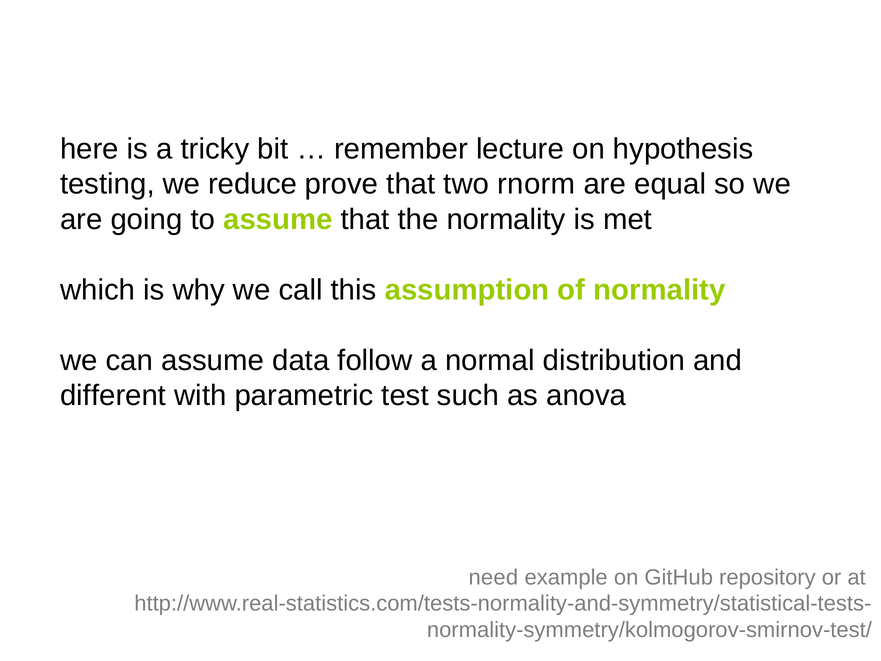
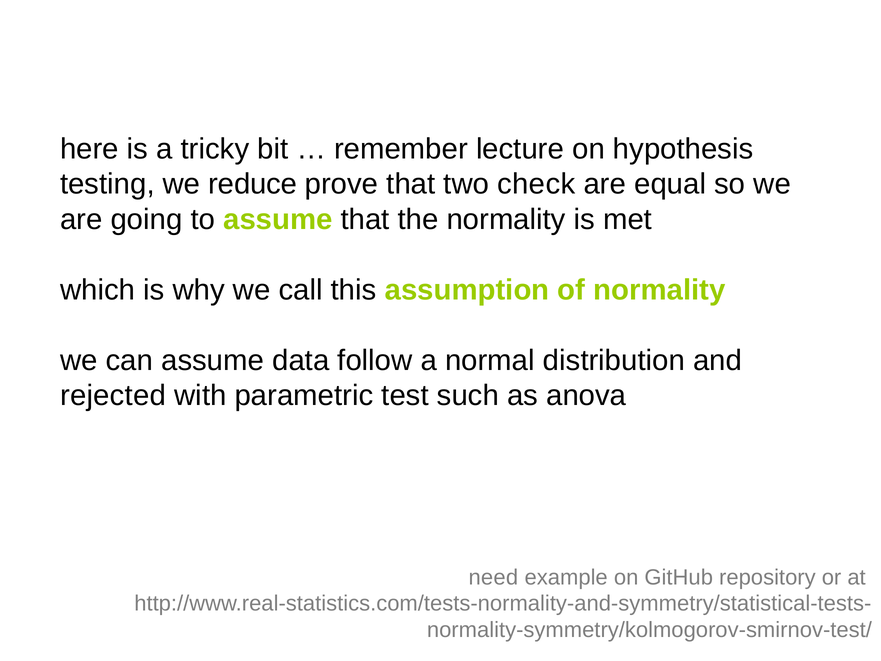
rnorm: rnorm -> check (536, 184)
different: different -> rejected (113, 395)
